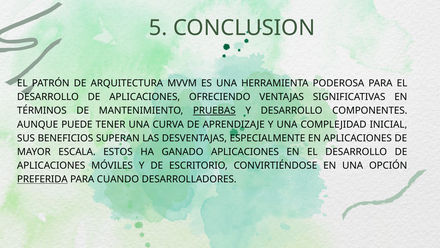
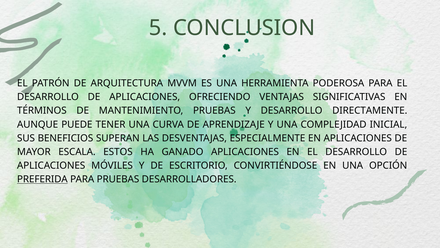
PRUEBAS underline: present -> none (214, 111)
COMPONENTES: COMPONENTES -> DIRECTAMENTE (370, 111)
PARA CUANDO: CUANDO -> PRUEBAS (118, 179)
